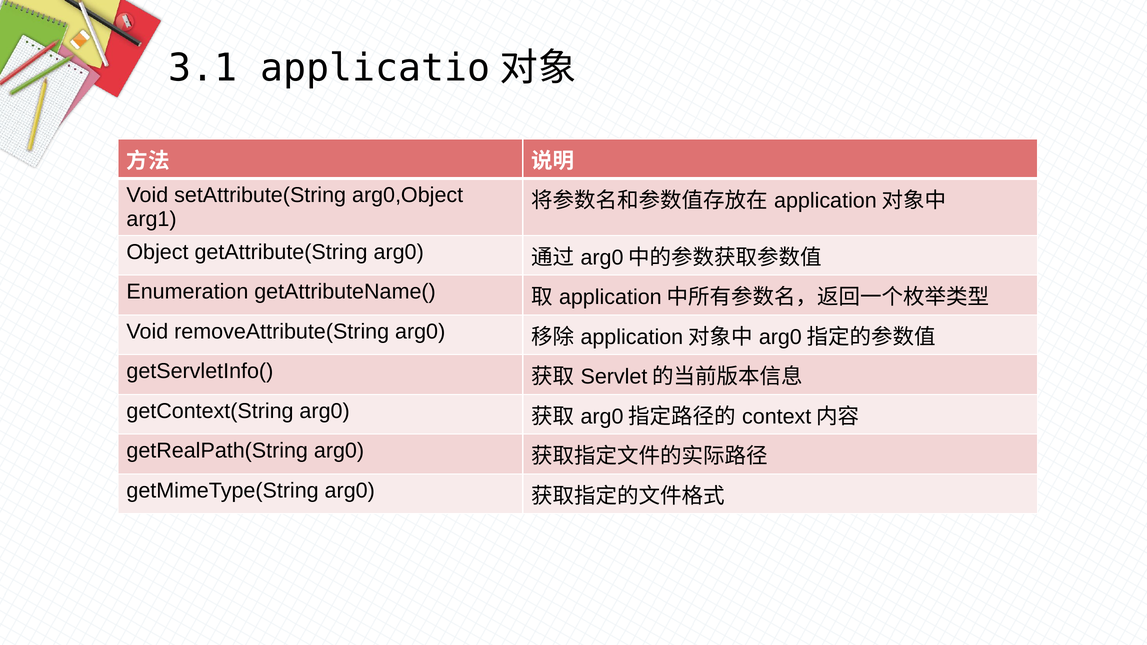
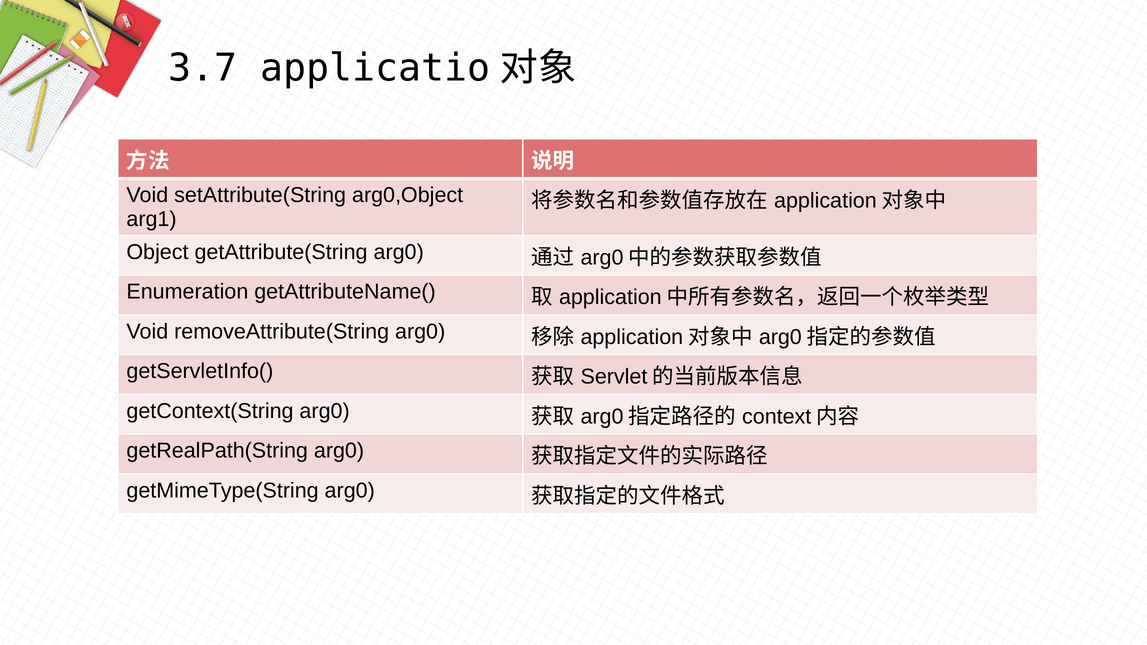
3.1: 3.1 -> 3.7 (203, 68)
